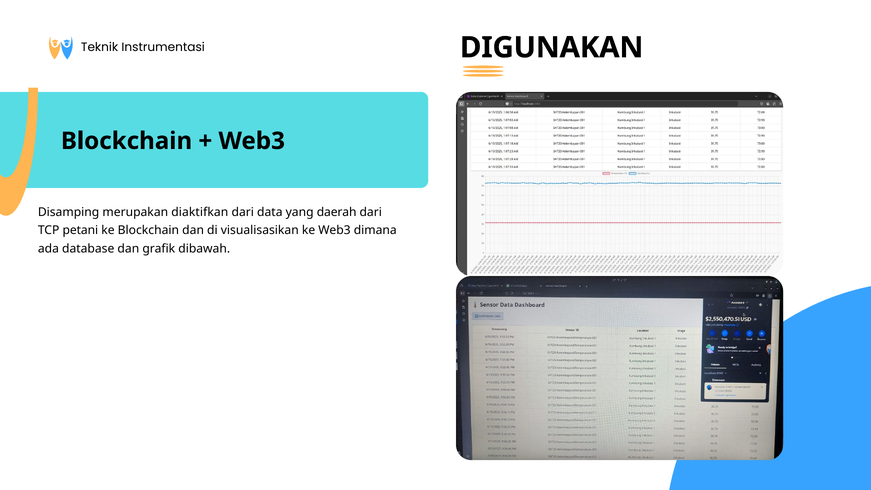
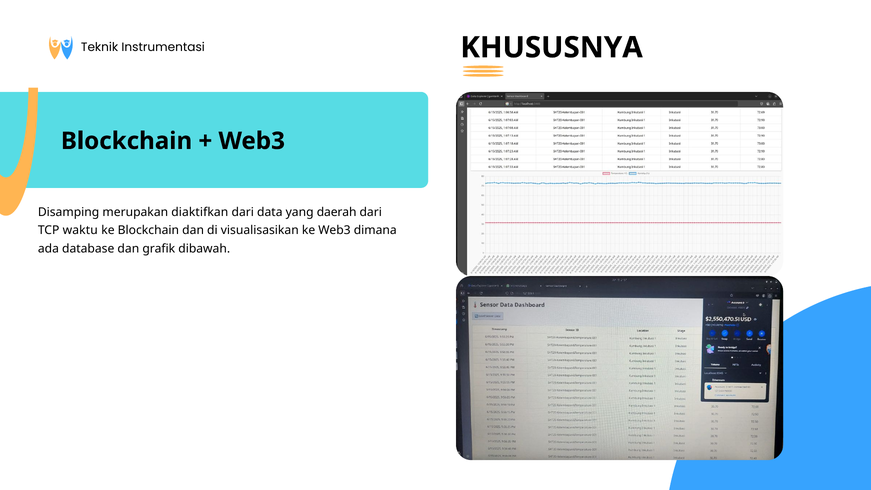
DIGUNAKAN: DIGUNAKAN -> KHUSUSNYA (552, 48)
petani: petani -> waktu (80, 230)
